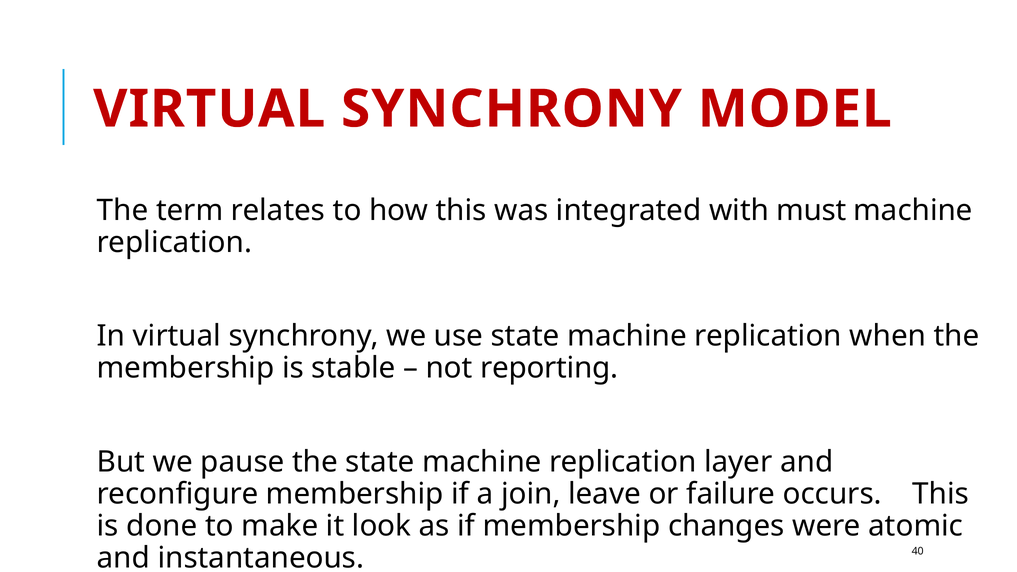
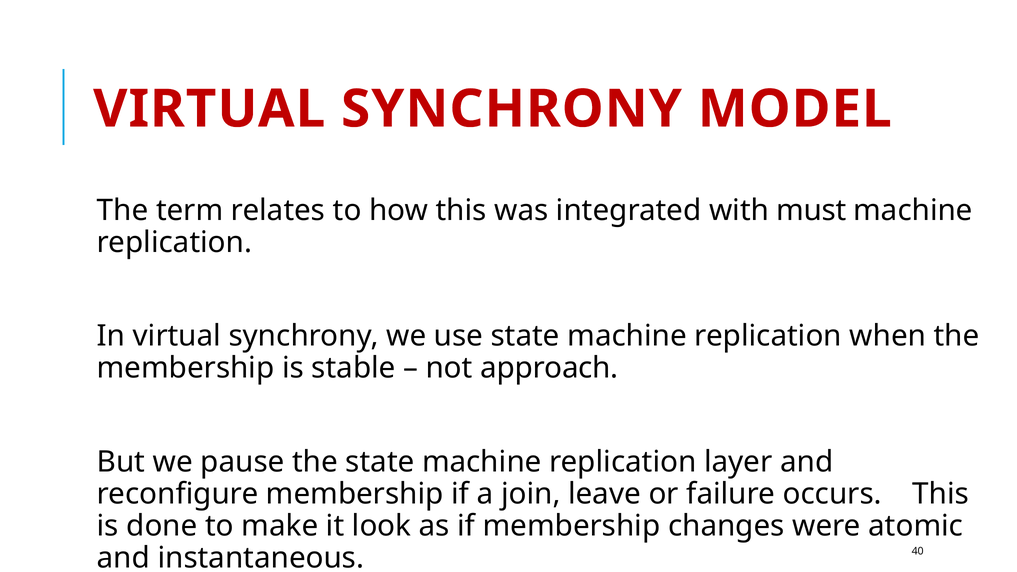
reporting: reporting -> approach (549, 368)
